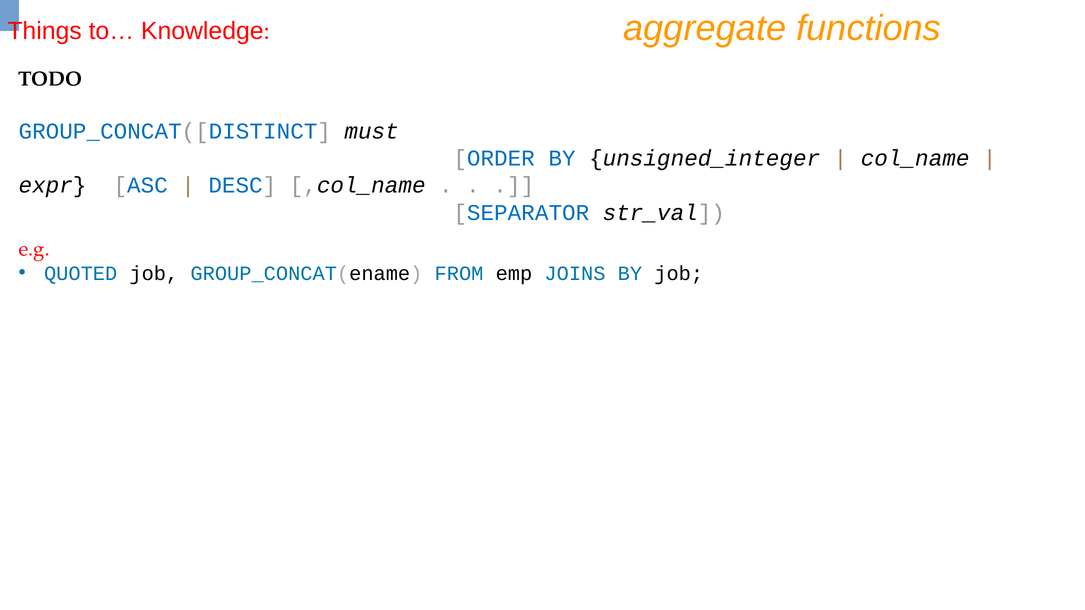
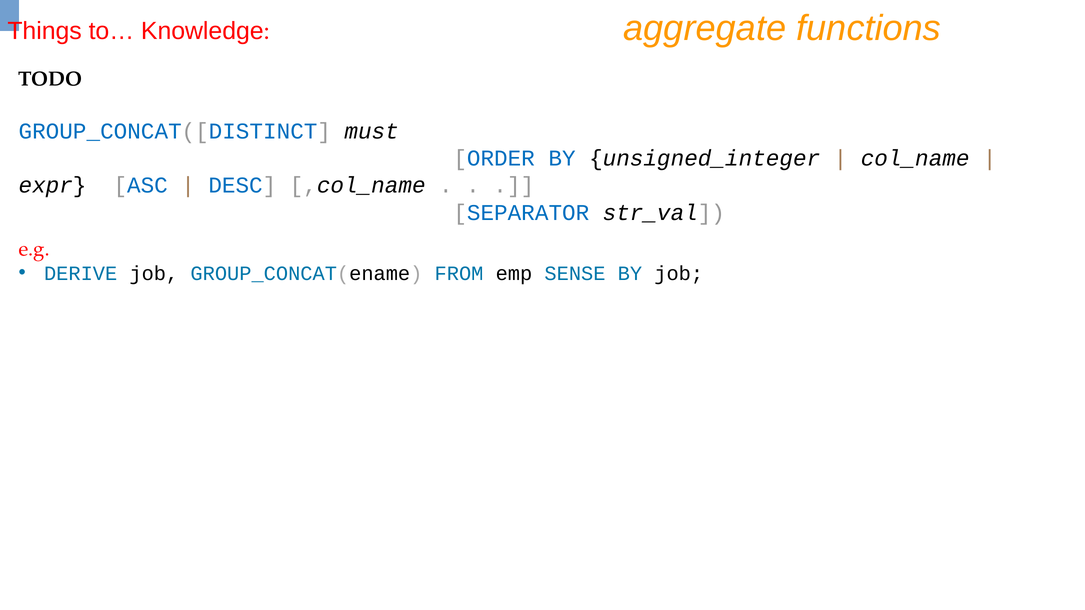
QUOTED: QUOTED -> DERIVE (81, 274)
JOINS: JOINS -> SENSE (575, 274)
